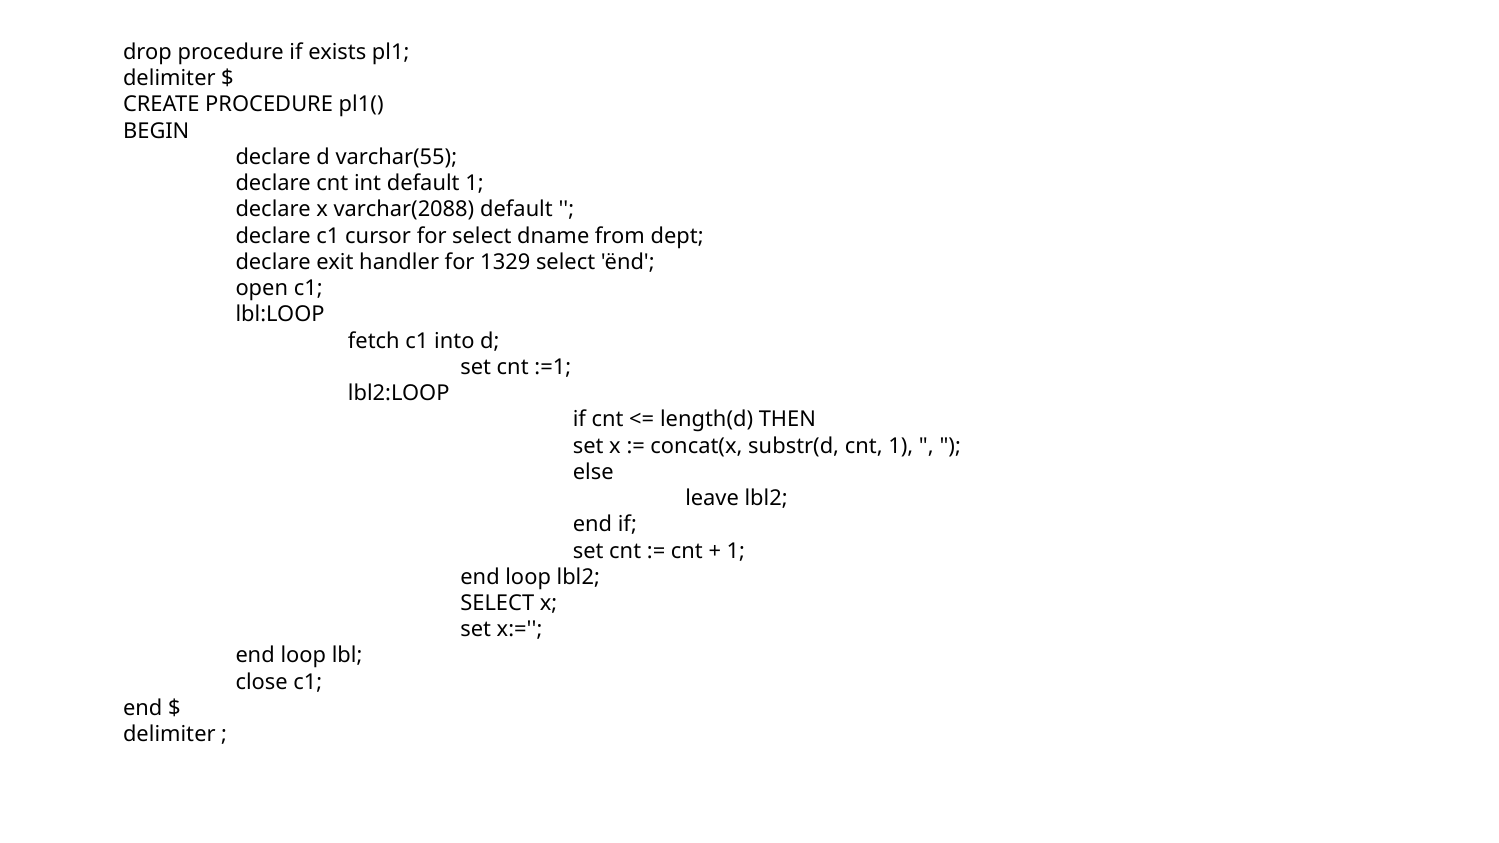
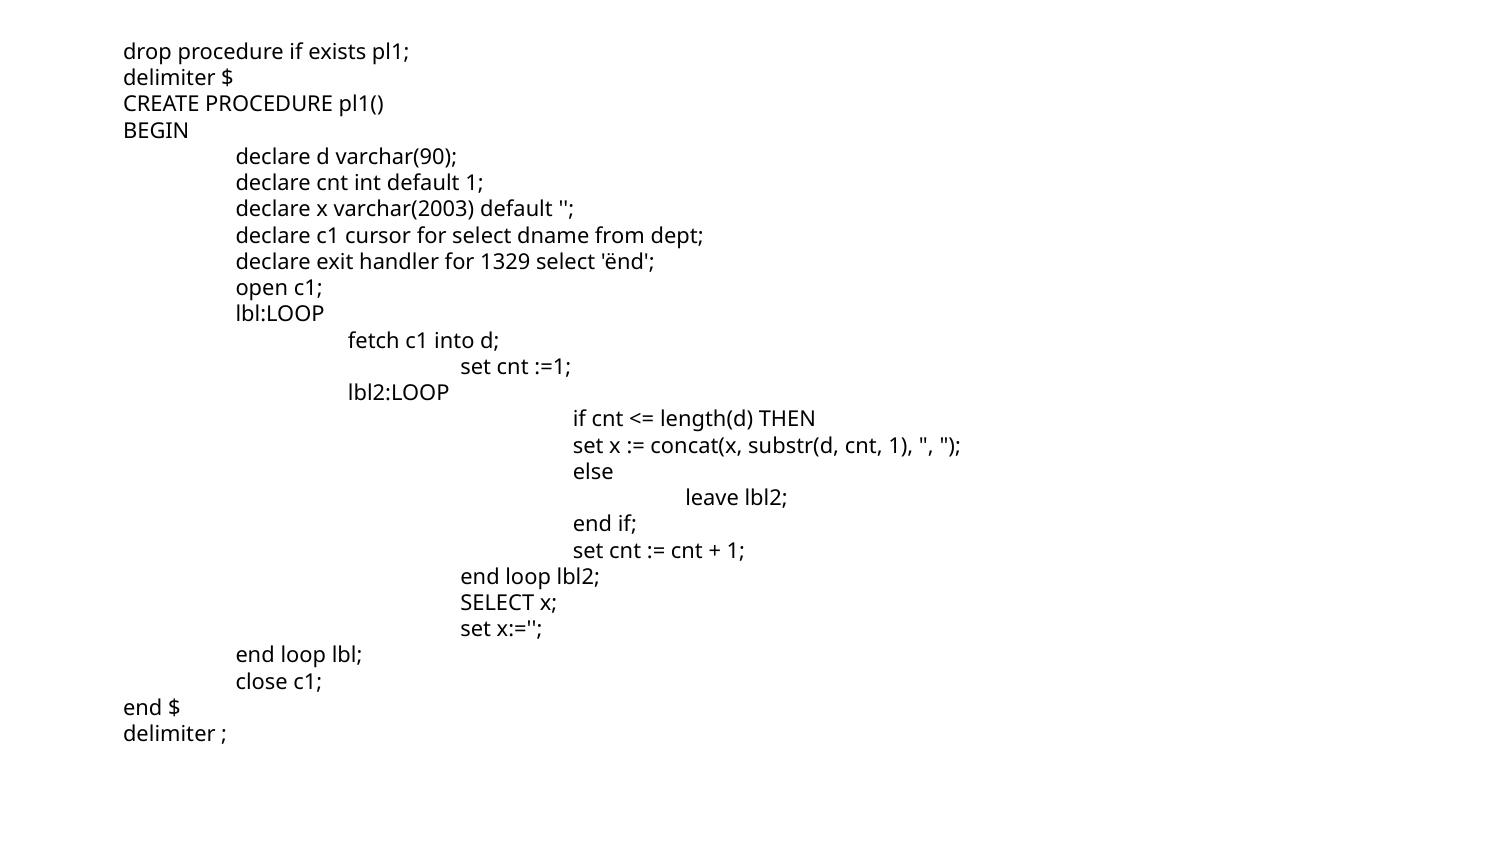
varchar(55: varchar(55 -> varchar(90 (396, 157)
varchar(2088: varchar(2088 -> varchar(2003 (404, 210)
